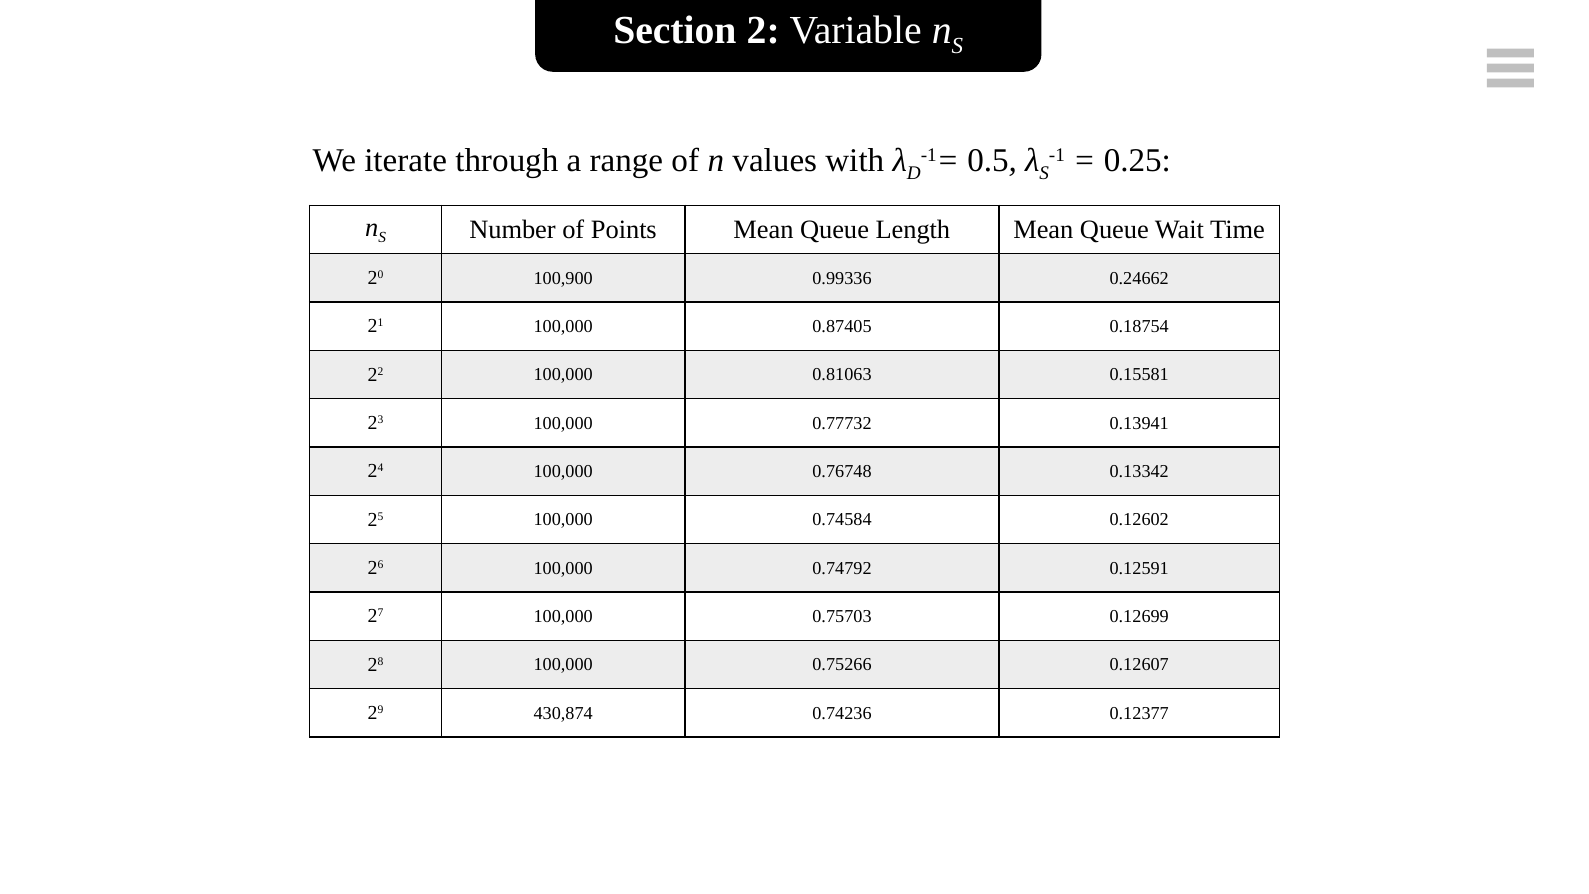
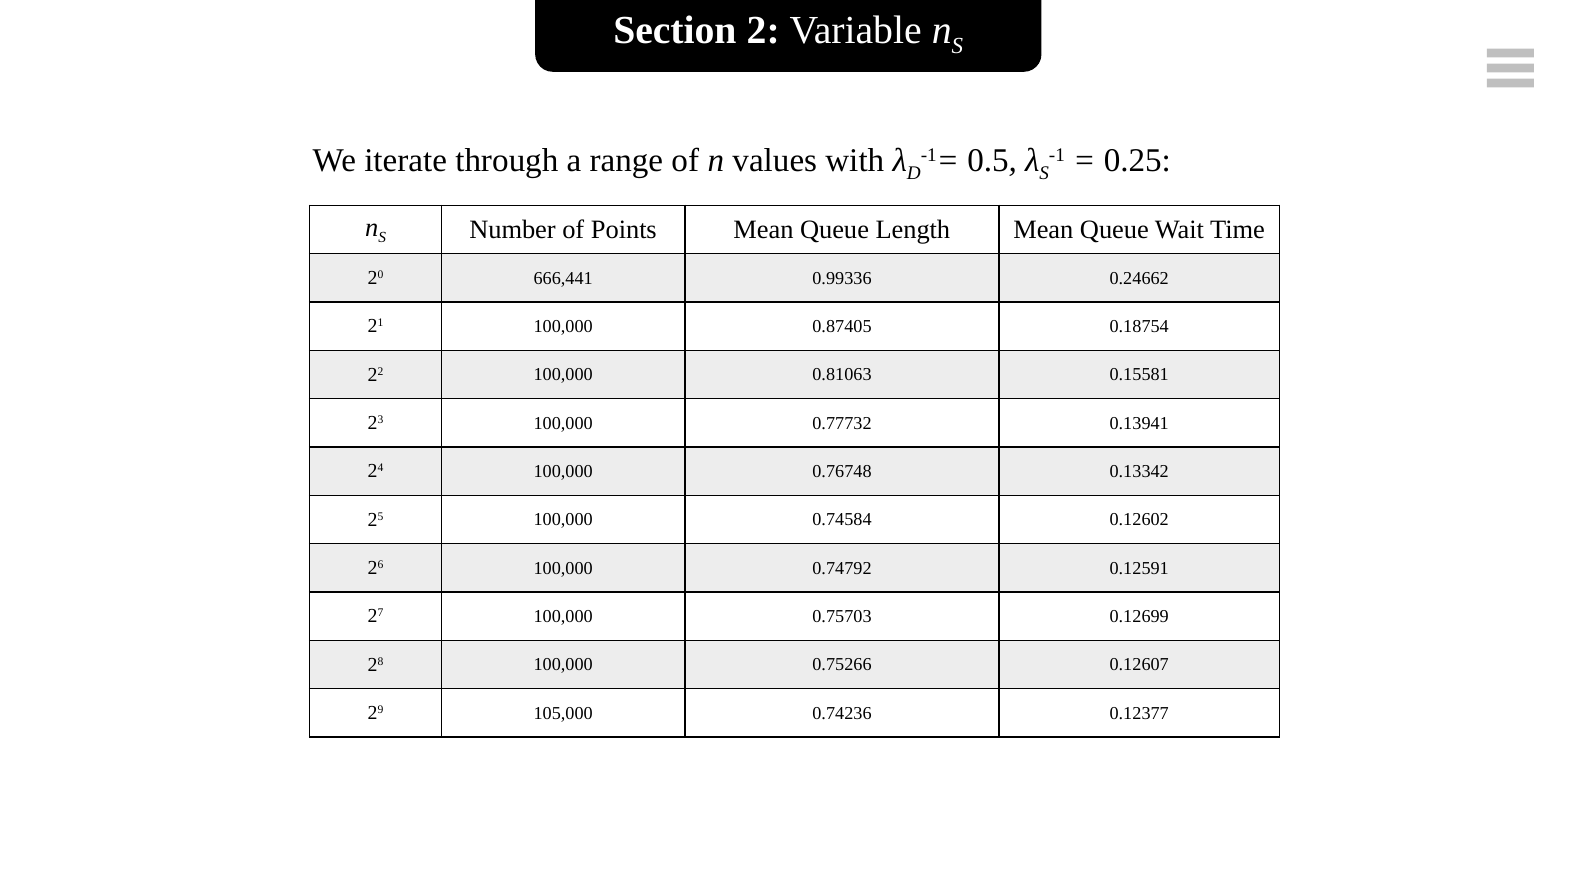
100,900: 100,900 -> 666,441 (563, 278)
430,874: 430,874 -> 105,000 (563, 713)
